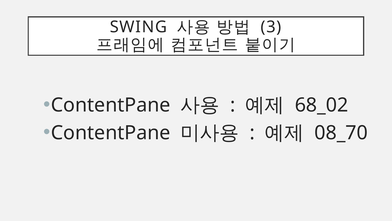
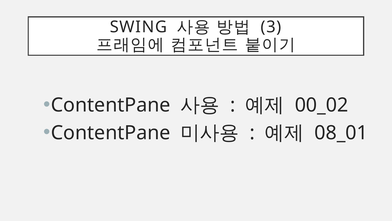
68_02: 68_02 -> 00_02 (322, 105)
08_70: 08_70 -> 08_01 (341, 133)
